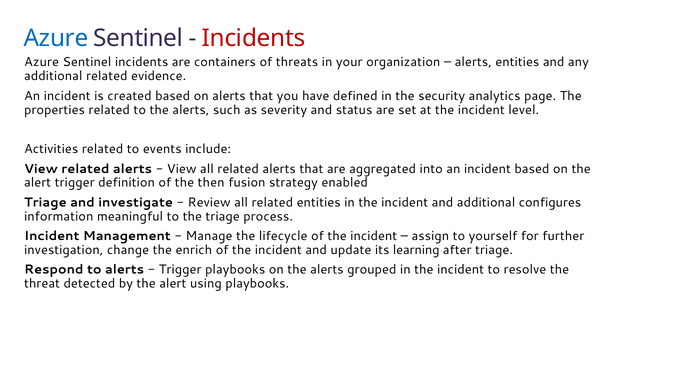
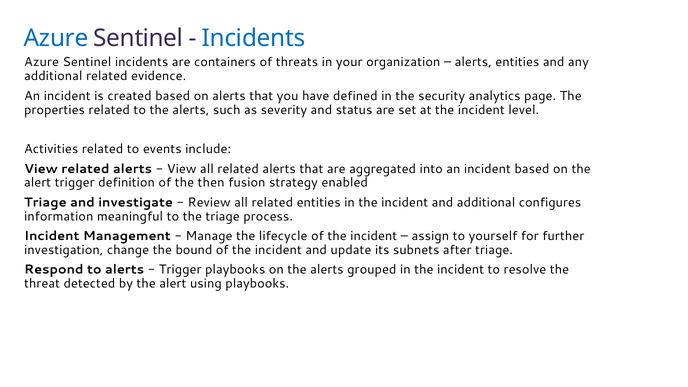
Incidents colour: red -> blue (253, 38)
enrich: enrich -> bound (194, 250)
learning: learning -> subnets (416, 250)
